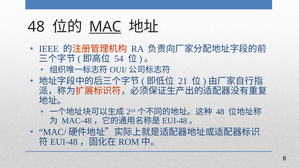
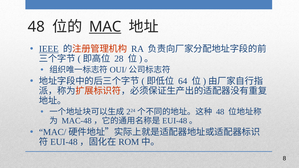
IEEE underline: none -> present (49, 49)
54: 54 -> 28 (119, 59)
21: 21 -> 64 (183, 81)
